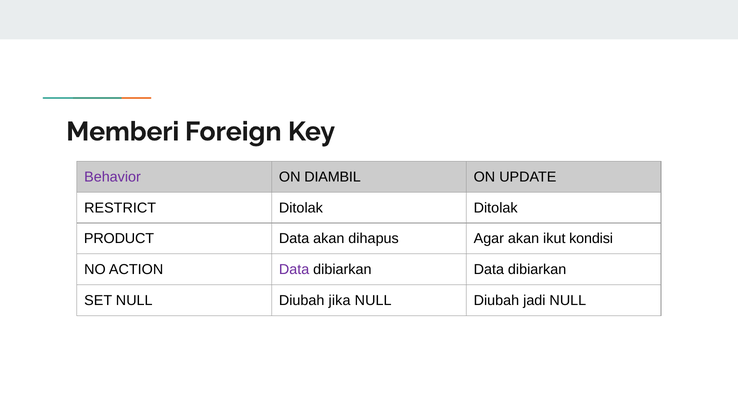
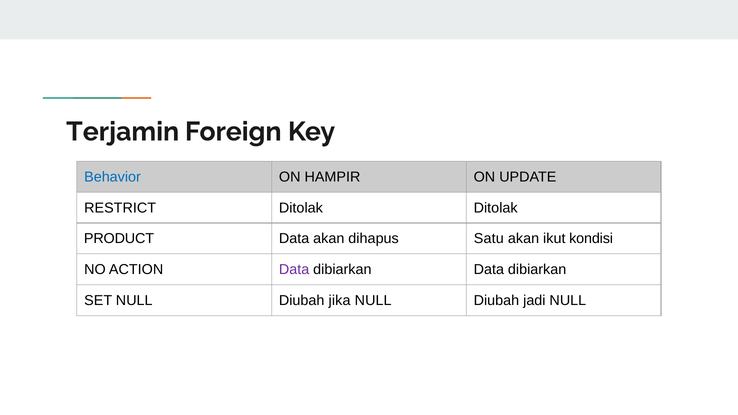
Memberi: Memberi -> Terjamin (123, 132)
Behavior colour: purple -> blue (113, 177)
DIAMBIL: DIAMBIL -> HAMPIR (332, 177)
Agar: Agar -> Satu (489, 239)
